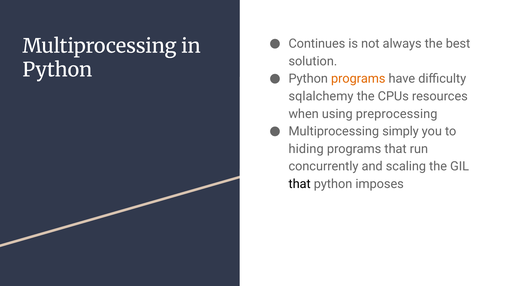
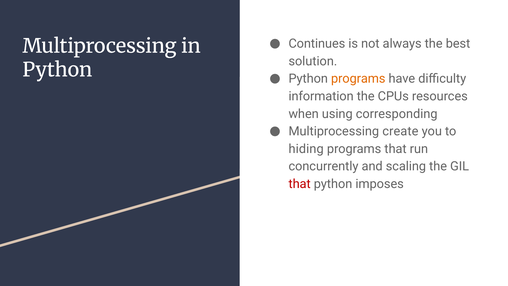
sqlalchemy: sqlalchemy -> information (321, 96)
preprocessing: preprocessing -> corresponding (397, 114)
simply: simply -> create (400, 131)
that colour: black -> red (300, 184)
